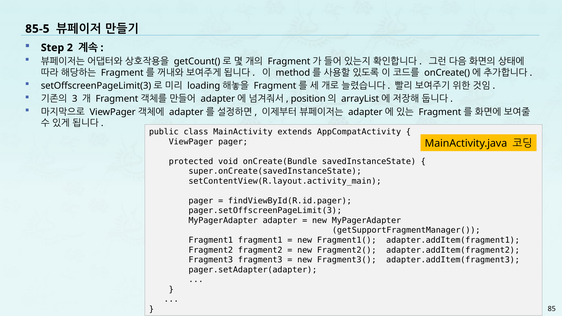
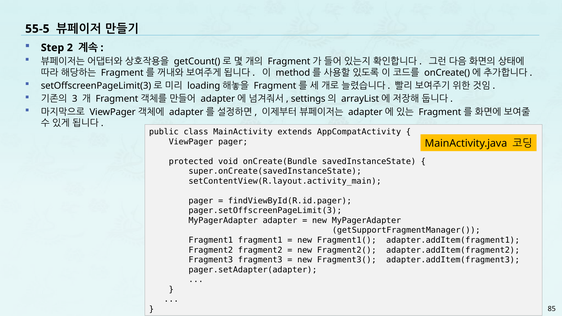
85-5: 85-5 -> 55-5 (37, 29)
position: position -> settings (308, 99)
